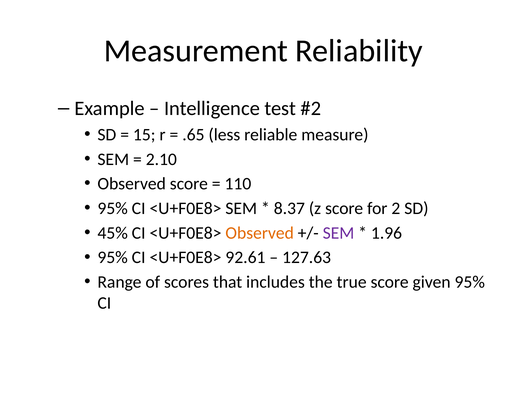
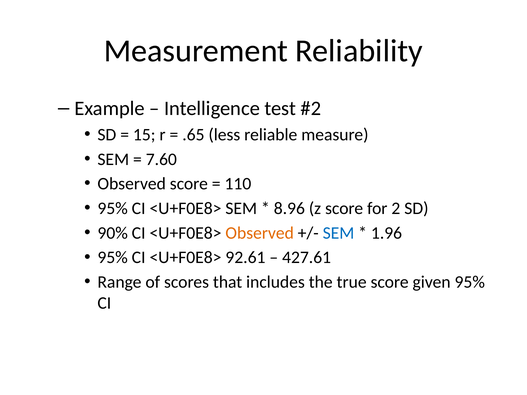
2.10: 2.10 -> 7.60 (161, 159)
8.37: 8.37 -> 8.96 (289, 209)
45%: 45% -> 90% (113, 233)
SEM colour: purple -> blue (338, 233)
127.63: 127.63 -> 427.61 (307, 258)
